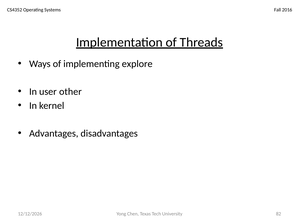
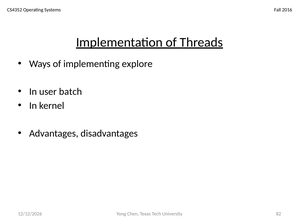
other: other -> batch (70, 92)
